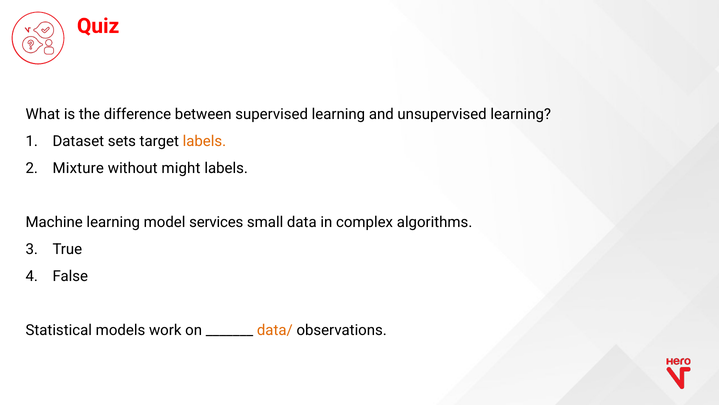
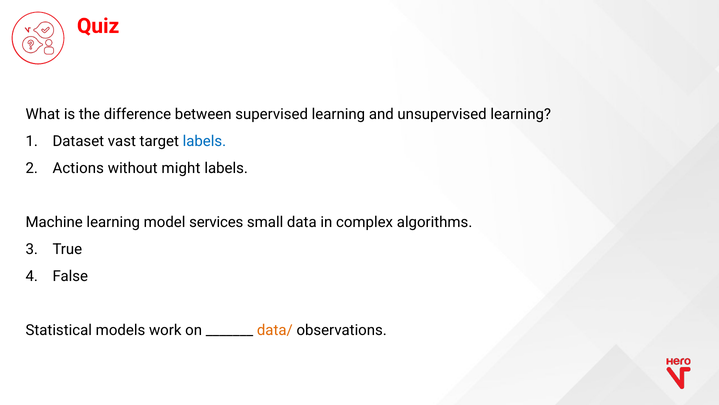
sets: sets -> vast (122, 141)
labels colour: orange -> blue (204, 141)
Mixture: Mixture -> Actions (78, 168)
